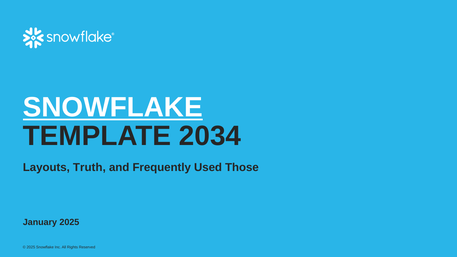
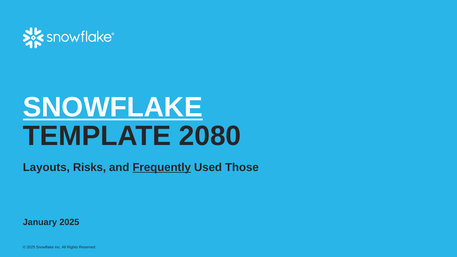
2034: 2034 -> 2080 (210, 136)
Truth: Truth -> Risks (89, 168)
Frequently underline: none -> present (162, 168)
